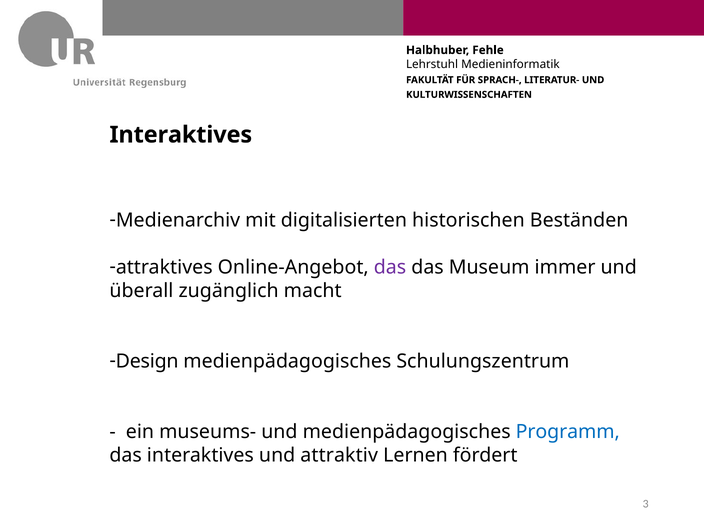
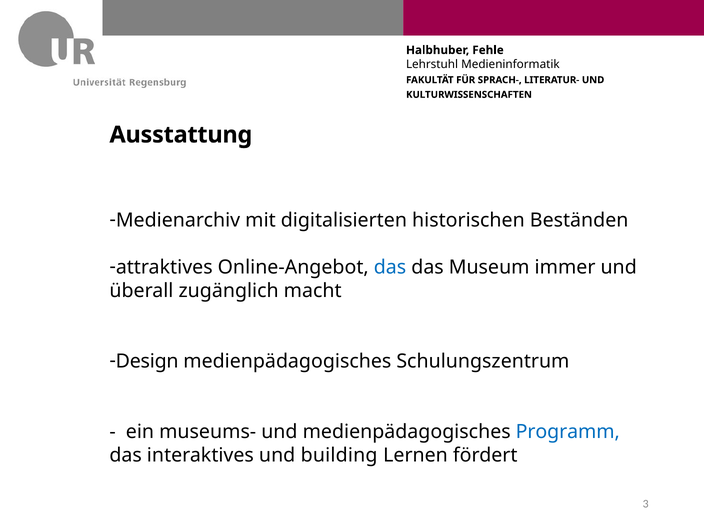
Interaktives: Interaktives -> Ausstattung (181, 135)
das colour: purple -> blue (390, 267)
attraktiv: attraktiv -> building (339, 455)
